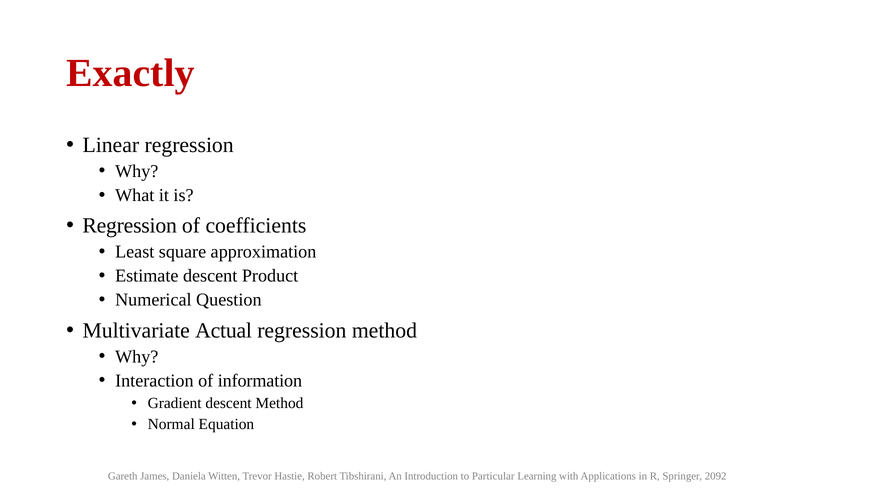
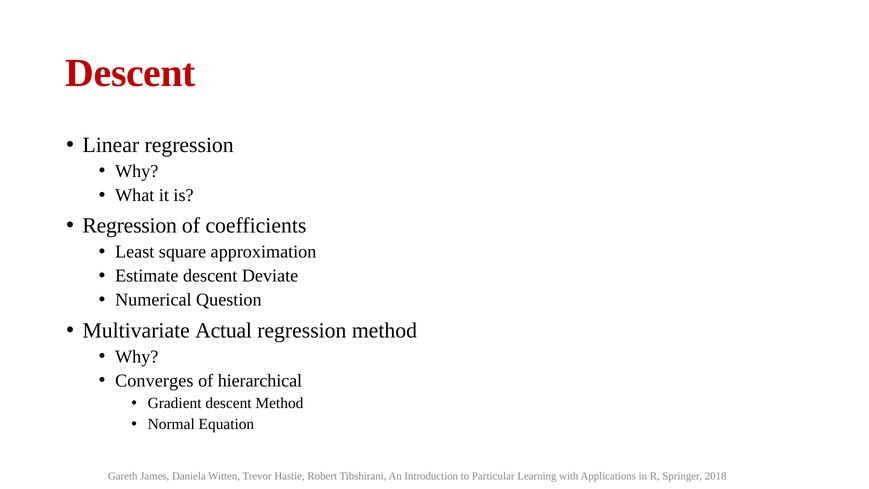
Exactly: Exactly -> Descent (131, 73)
Product: Product -> Deviate (270, 276)
Interaction: Interaction -> Converges (154, 380)
information: information -> hierarchical (260, 380)
2092: 2092 -> 2018 (716, 476)
